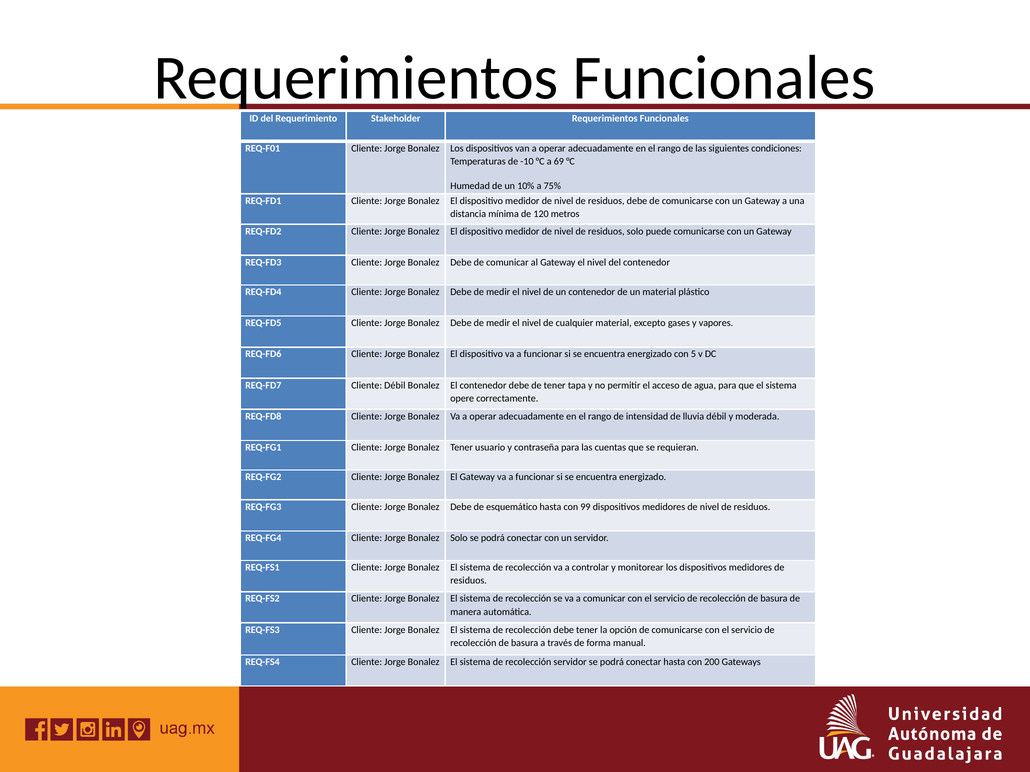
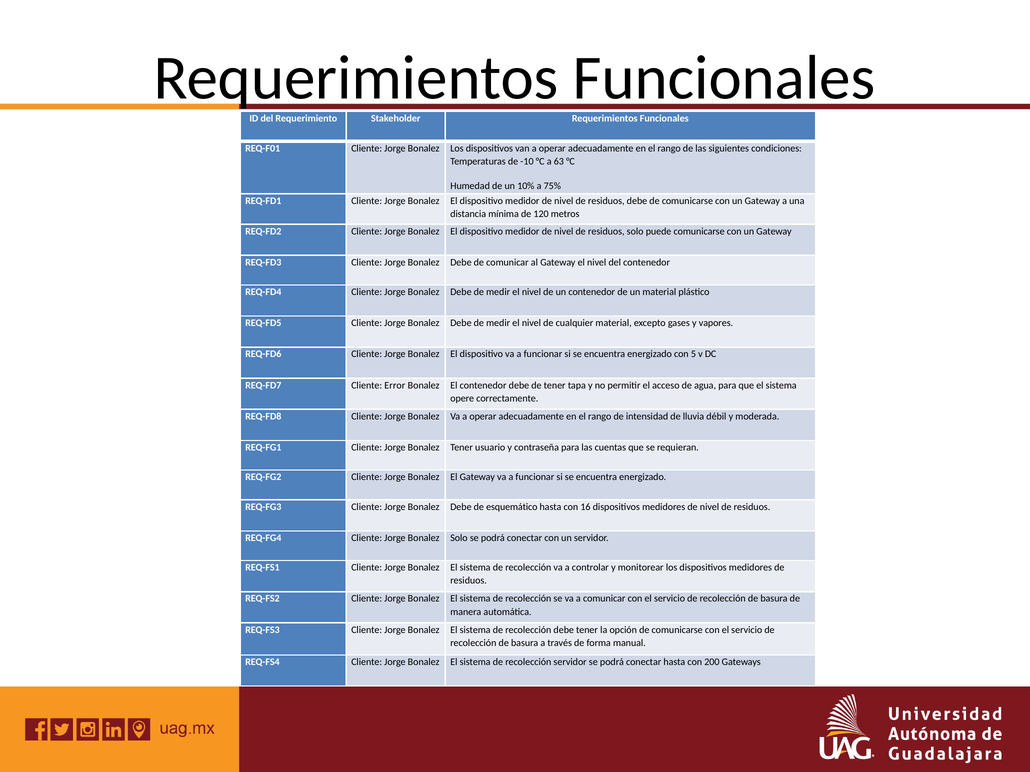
69: 69 -> 63 (559, 161)
Cliente Débil: Débil -> Error (395, 385)
99: 99 -> 16 (585, 507)
